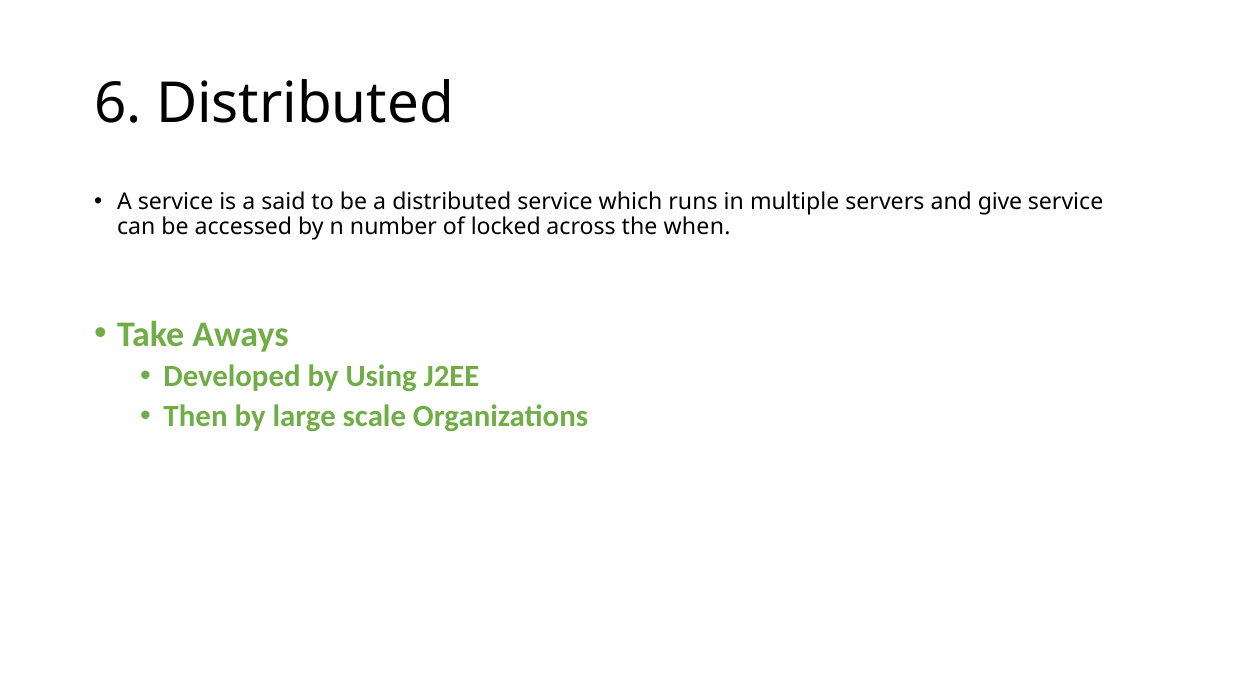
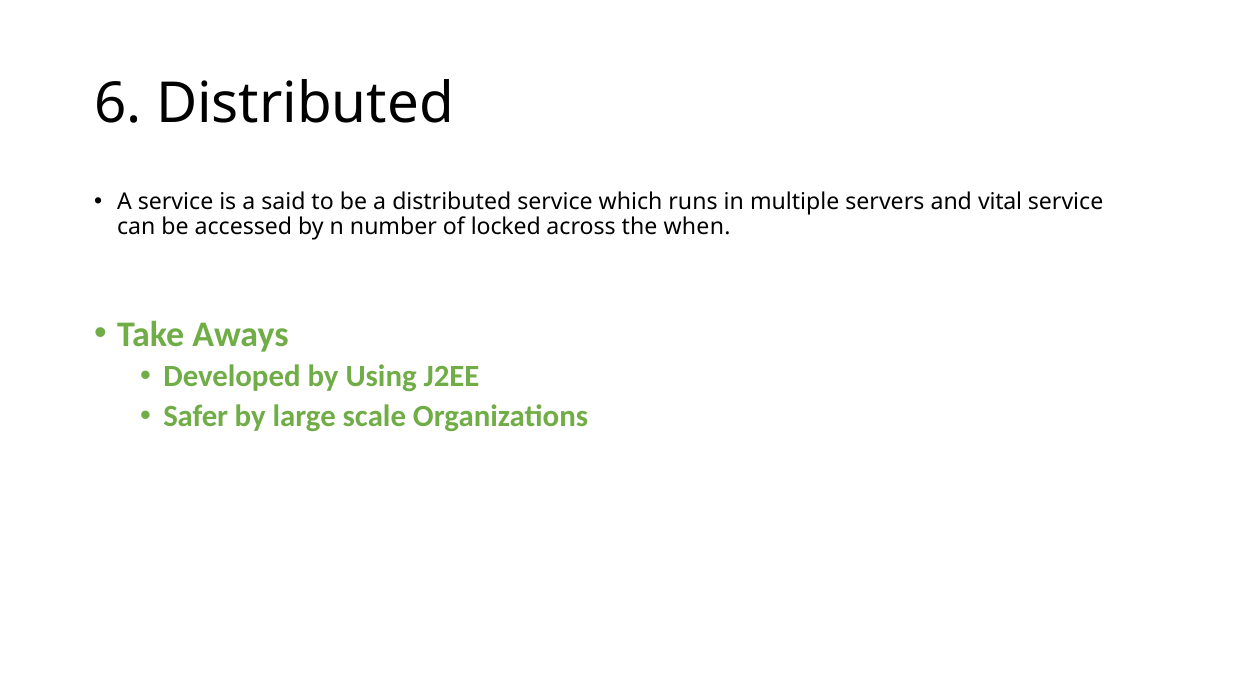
give: give -> vital (1000, 202)
Then: Then -> Safer (196, 416)
